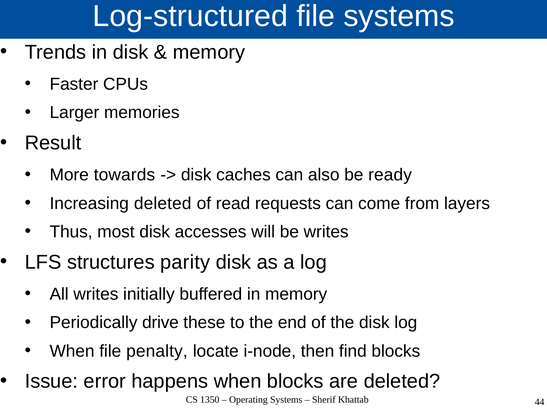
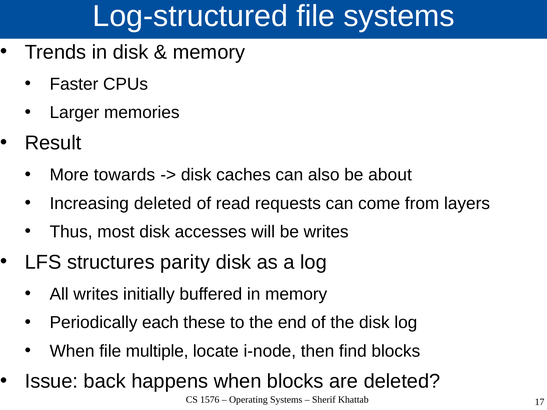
ready: ready -> about (390, 175)
drive: drive -> each (160, 323)
penalty: penalty -> multiple (157, 351)
error: error -> back (105, 382)
1350: 1350 -> 1576 (210, 400)
44: 44 -> 17 (540, 402)
